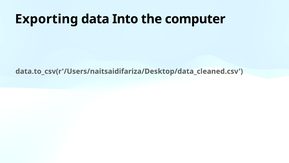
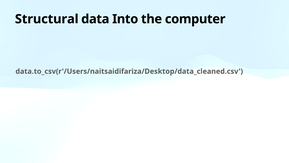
Exporting: Exporting -> Structural (47, 19)
